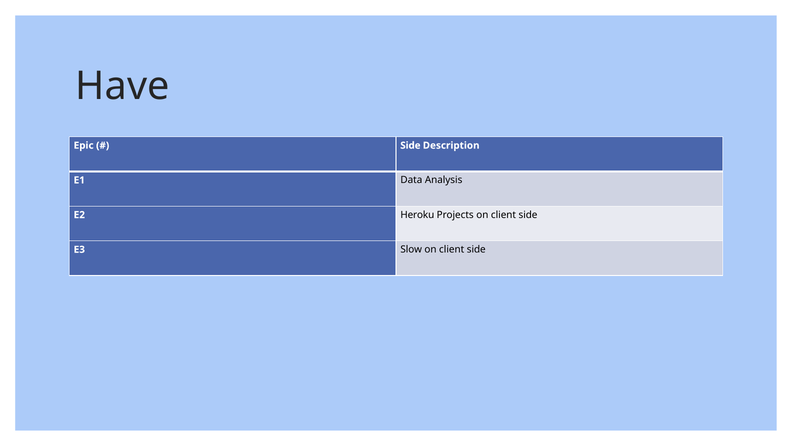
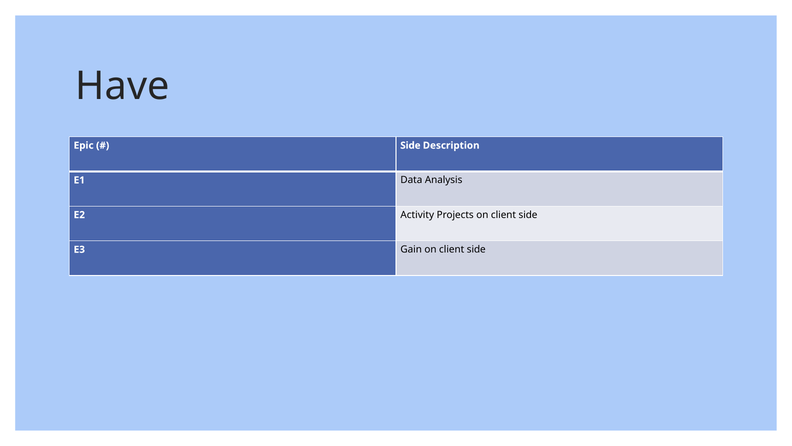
Heroku: Heroku -> Activity (417, 215)
Slow: Slow -> Gain (411, 249)
